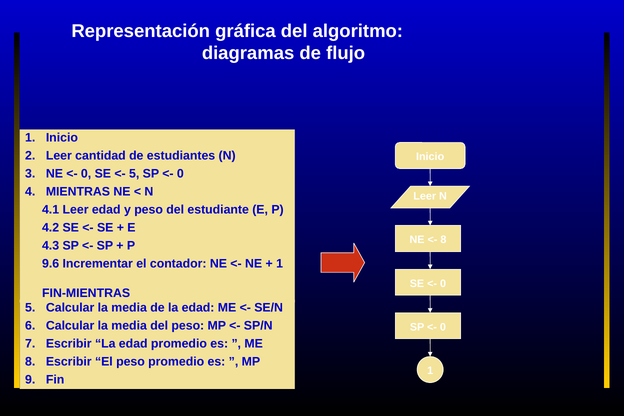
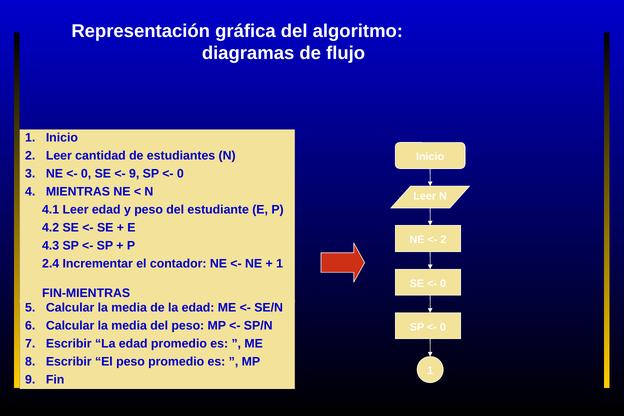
5: 5 -> 9 (134, 174)
8: 8 -> 2 (443, 240)
9.6: 9.6 -> 2.4 (51, 263)
